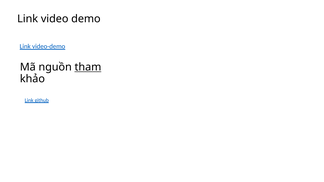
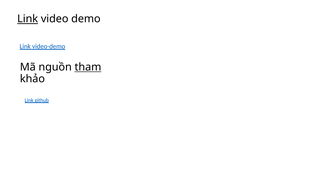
Link underline: none -> present (28, 19)
